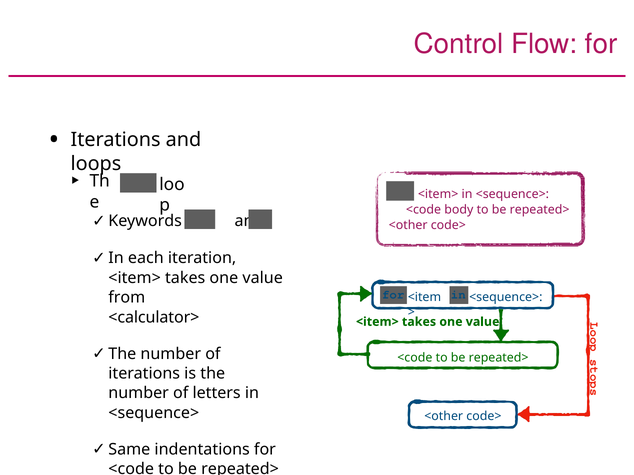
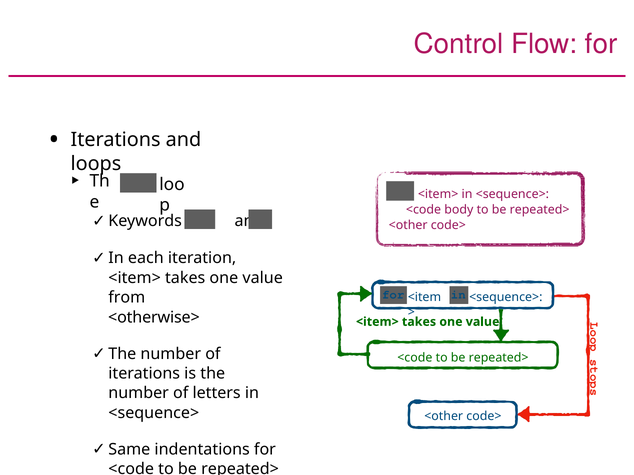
<calculator>: <calculator> -> <otherwise> (154, 318)
